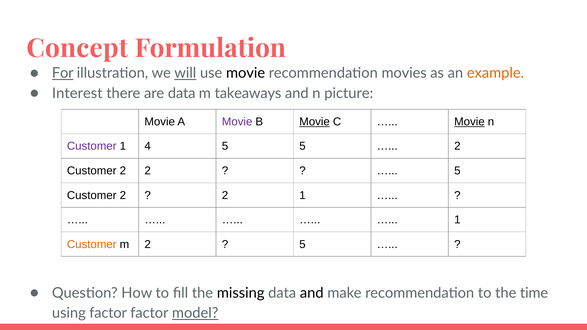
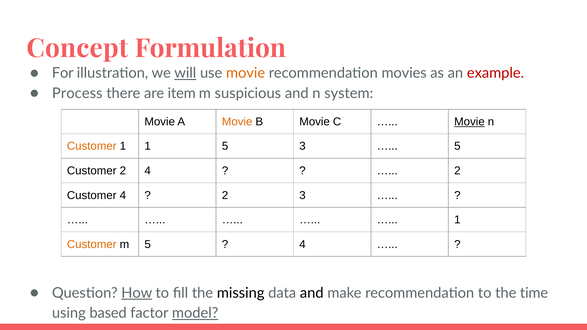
For underline: present -> none (63, 73)
movie colour: black -> orange (246, 73)
example colour: orange -> red (495, 73)
Interest: Interest -> Process (77, 93)
are data: data -> item (182, 93)
takeaways: takeaways -> suspicious (248, 93)
picture: picture -> system (349, 93)
Movie colour: purple -> orange (237, 122)
Movie underline: present -> none (315, 122)
Customer colour: purple -> orange (92, 146)
1 4: 4 -> 1 (148, 146)
5 5: 5 -> 3 (302, 146)
2: 2 -> 5 (457, 146)
2 2: 2 -> 4 (148, 171)
5: 5 -> 2 (457, 171)
2: 2 -> 4 (123, 195)
2 1: 1 -> 3 (302, 195)
m 2: 2 -> 5 (148, 244)
5: 5 -> 4 (302, 244)
How underline: none -> present (137, 293)
using factor: factor -> based (108, 313)
